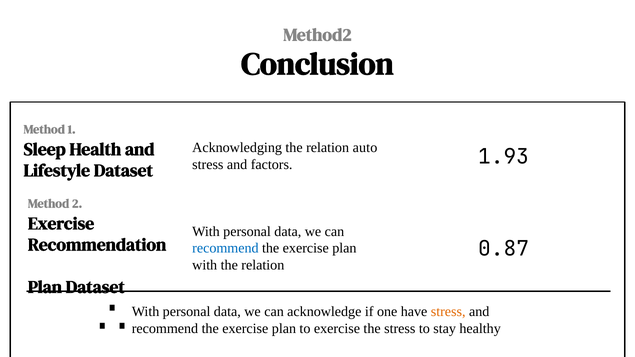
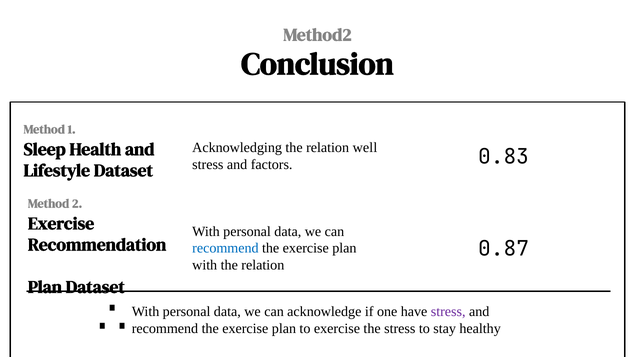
auto: auto -> well (365, 148)
1.93: 1.93 -> 0.83 (504, 157)
stress colour: orange -> purple (448, 312)
